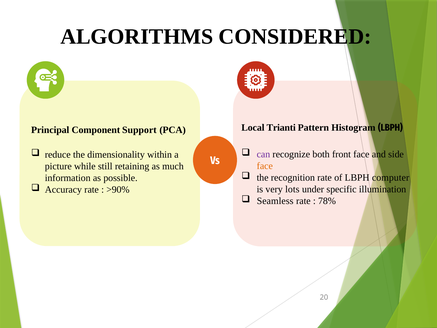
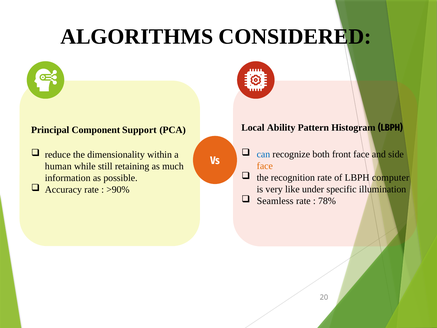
Trianti: Trianti -> Ability (281, 128)
can colour: purple -> blue (263, 154)
picture: picture -> human (58, 166)
lots: lots -> like (292, 189)
